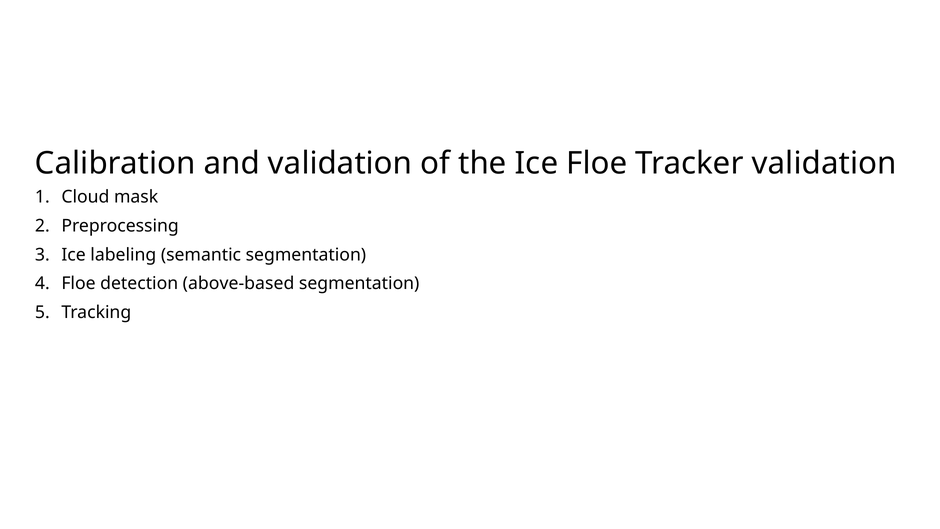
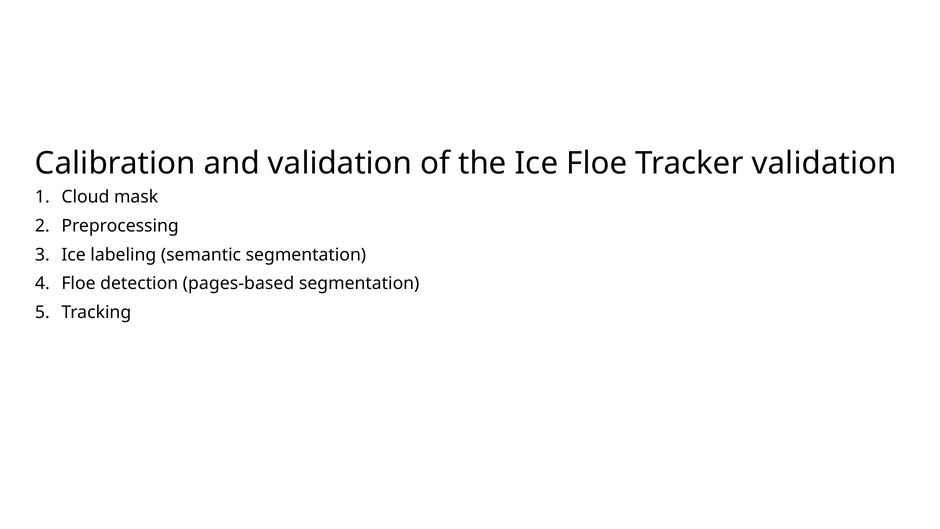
above-based: above-based -> pages-based (239, 284)
